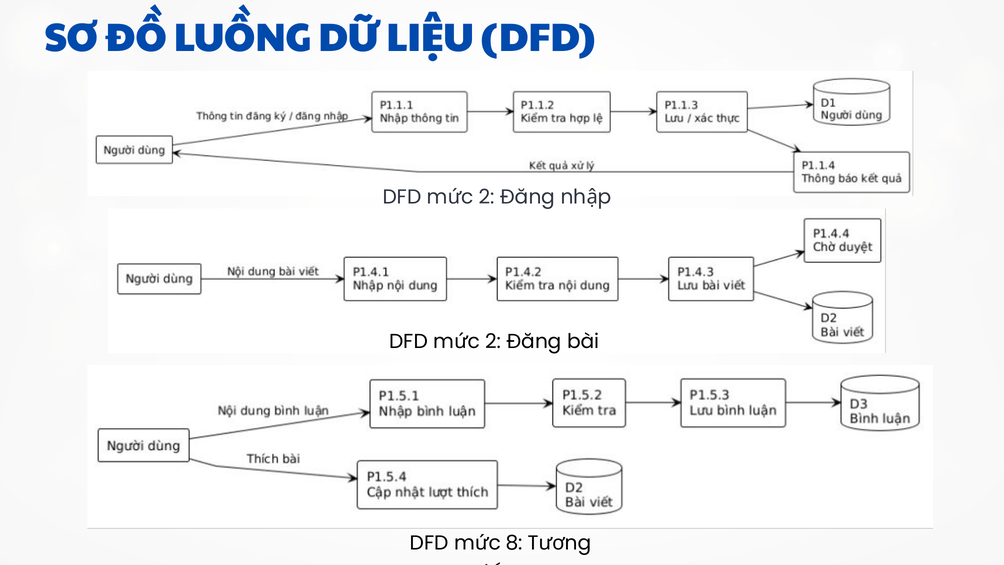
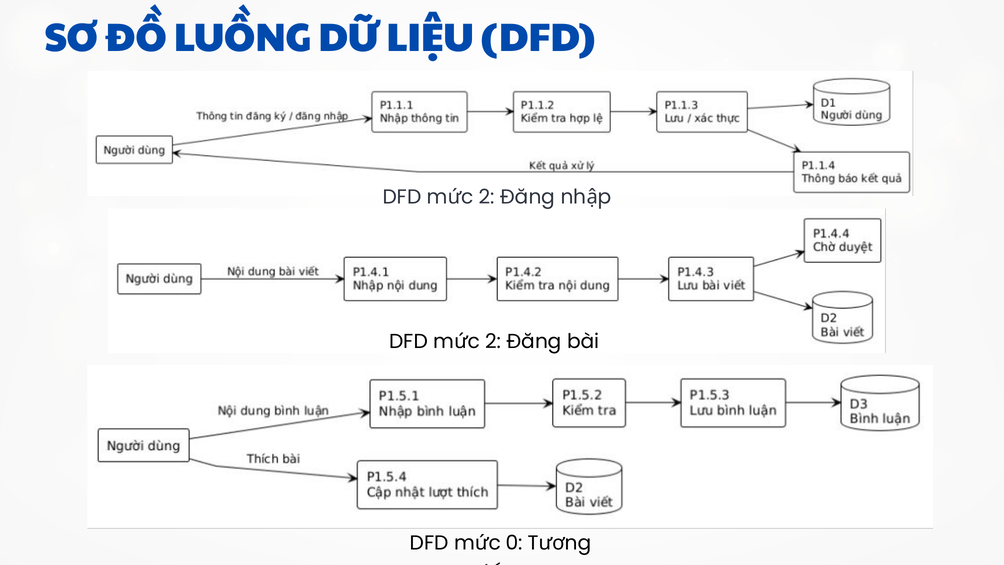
8: 8 -> 0 (514, 543)
